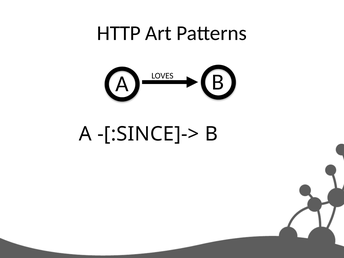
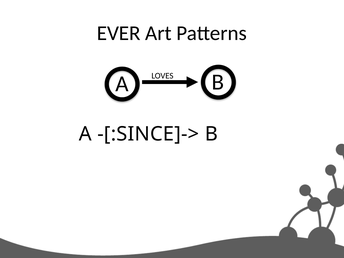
HTTP: HTTP -> EVER (119, 33)
